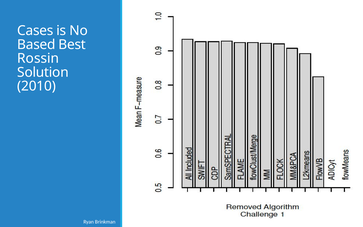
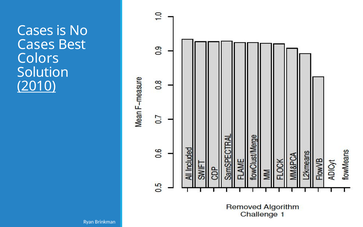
Based: Based -> Cases (36, 45)
Rossin: Rossin -> Colors (38, 58)
2010 underline: none -> present (37, 86)
